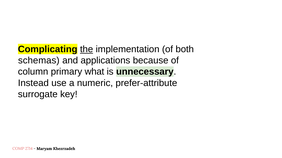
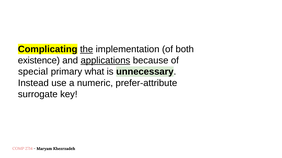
schemas: schemas -> existence (39, 61)
applications underline: none -> present (105, 61)
column: column -> special (33, 72)
